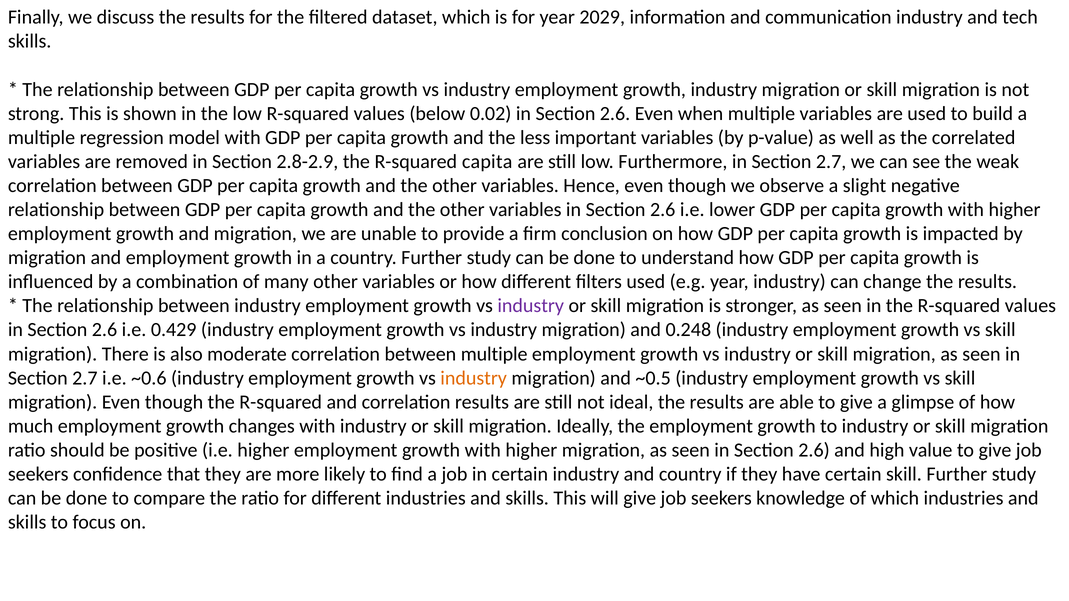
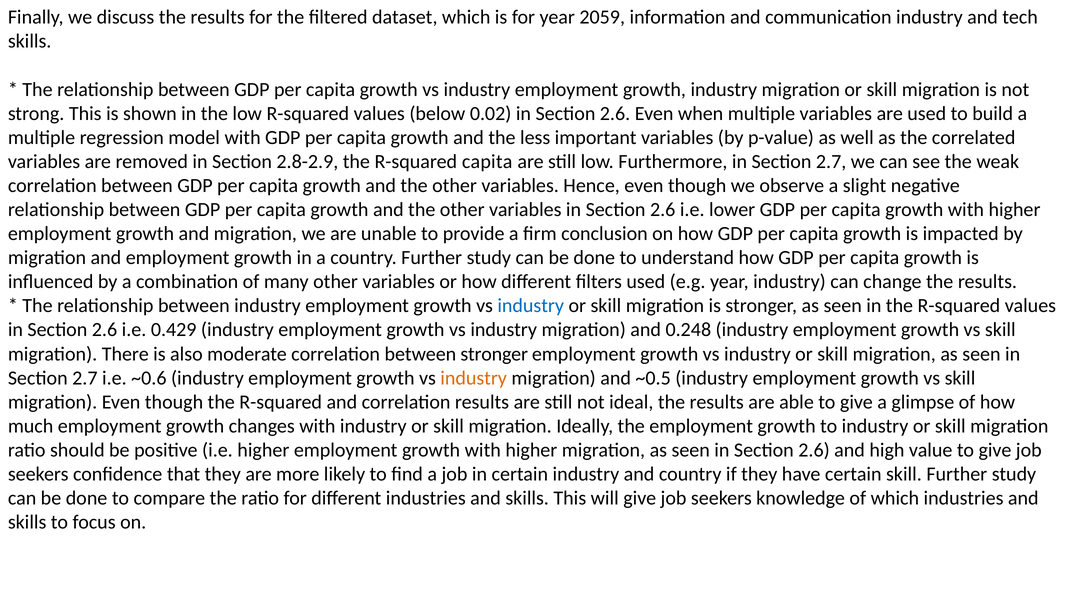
2029: 2029 -> 2059 (602, 17)
industry colour: purple -> blue (531, 306)
between multiple: multiple -> stronger (494, 354)
